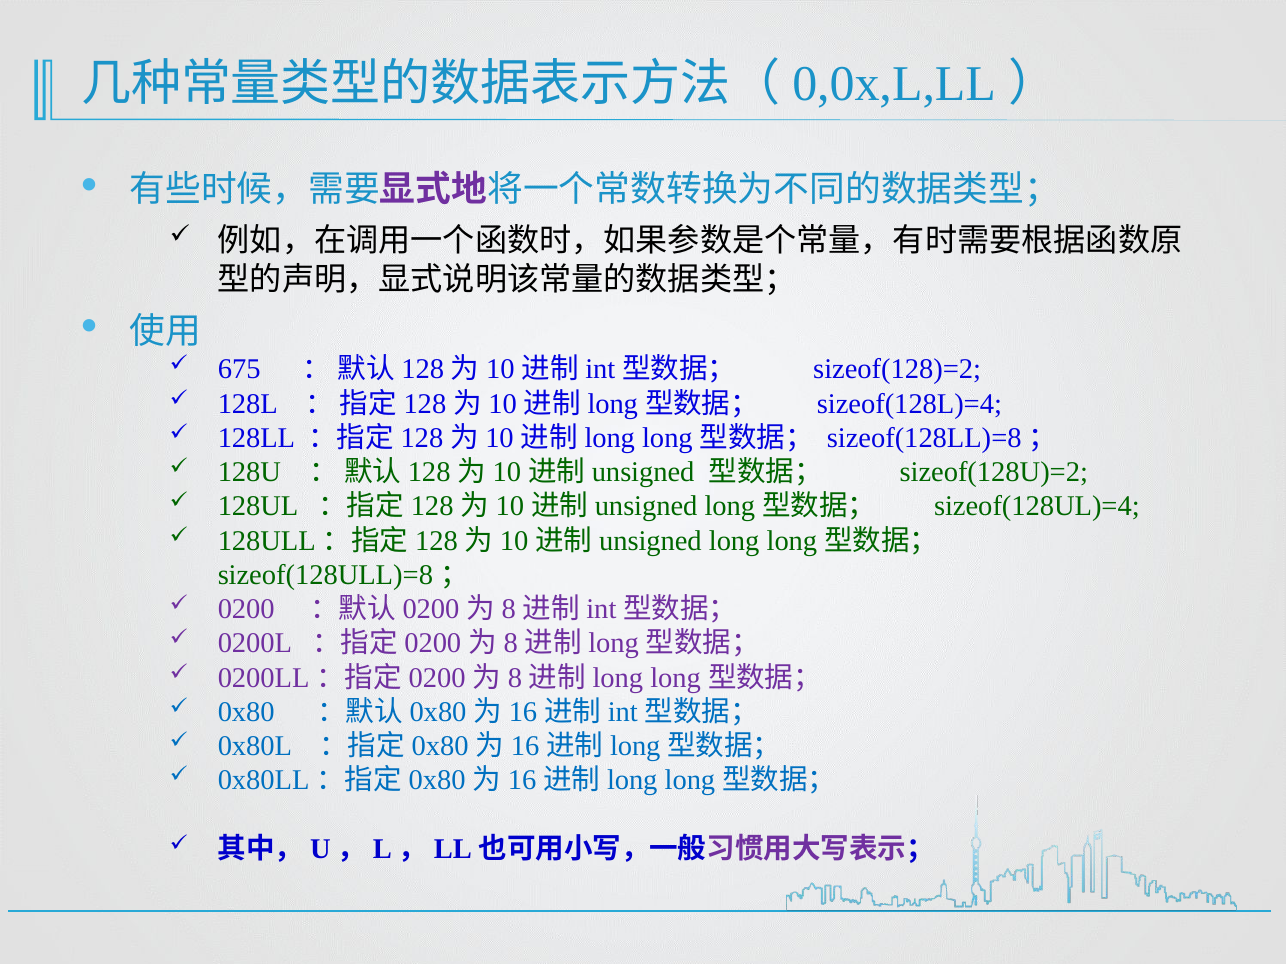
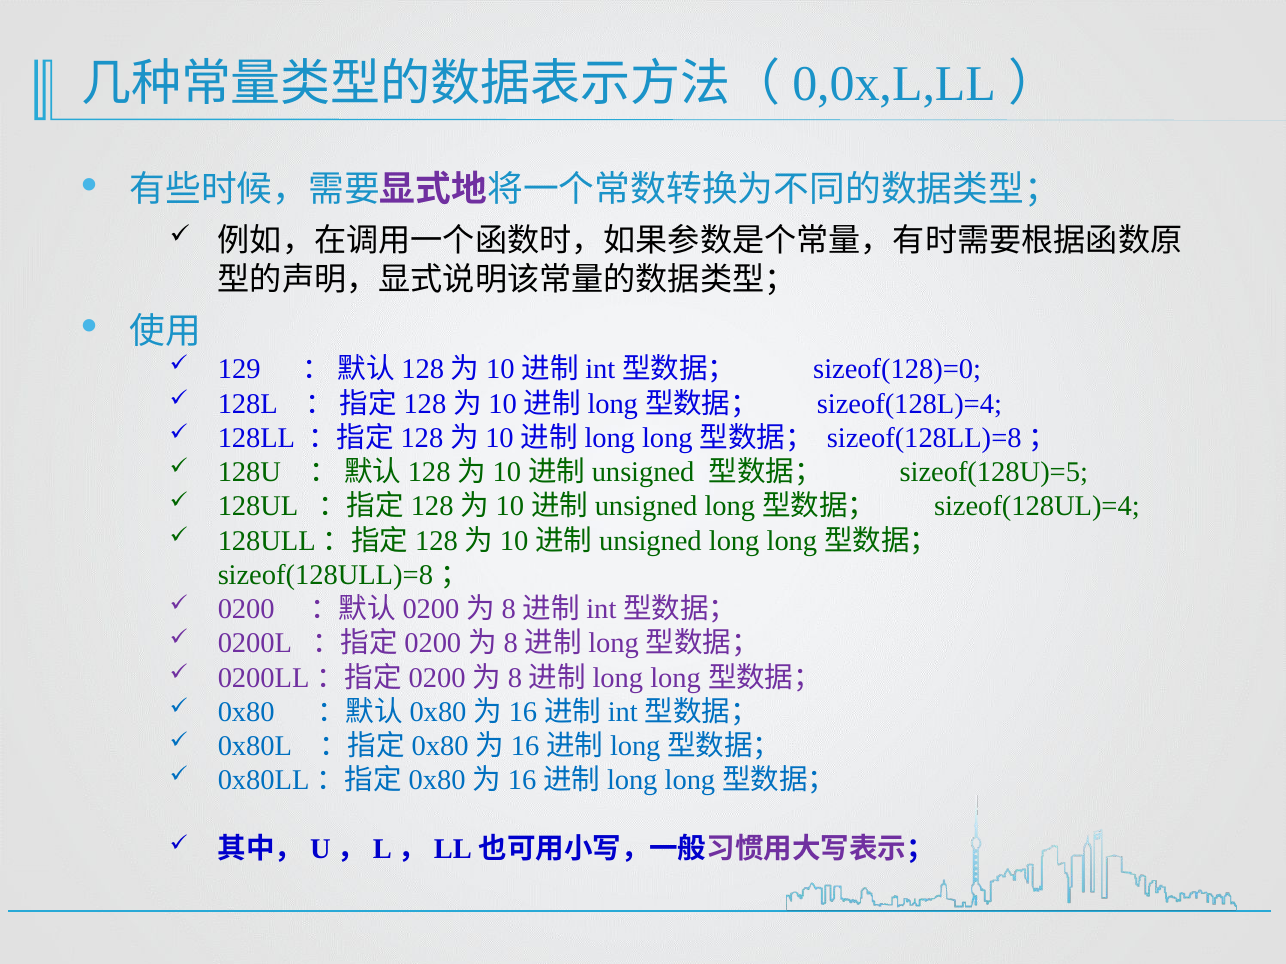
675: 675 -> 129 (239, 370)
sizeof(128)=2: sizeof(128)=2 -> sizeof(128)=0 (897, 370)
sizeof(128U)=2: sizeof(128U)=2 -> sizeof(128U)=5 (994, 472)
